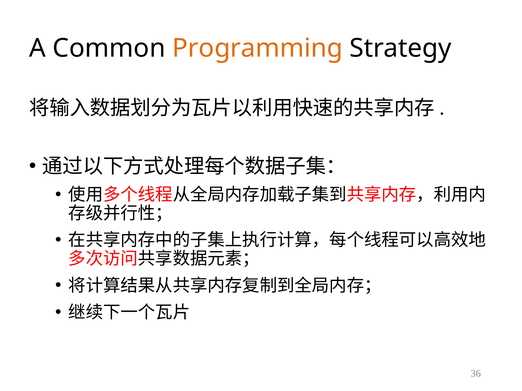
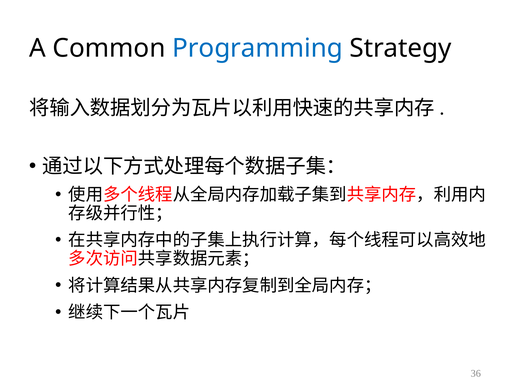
Programming colour: orange -> blue (258, 48)
